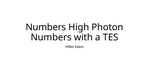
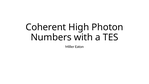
Numbers: Numbers -> Coherent (46, 27)
